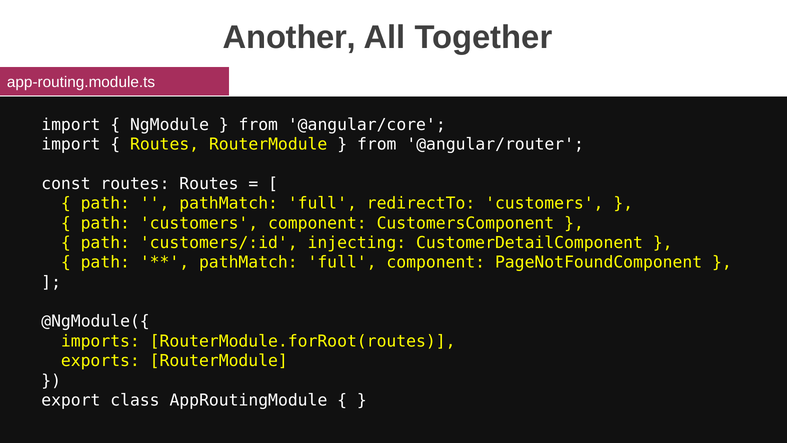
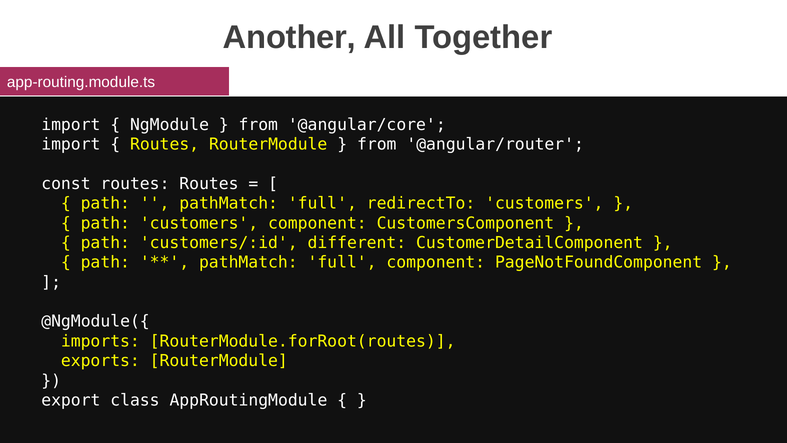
injecting: injecting -> different (357, 243)
